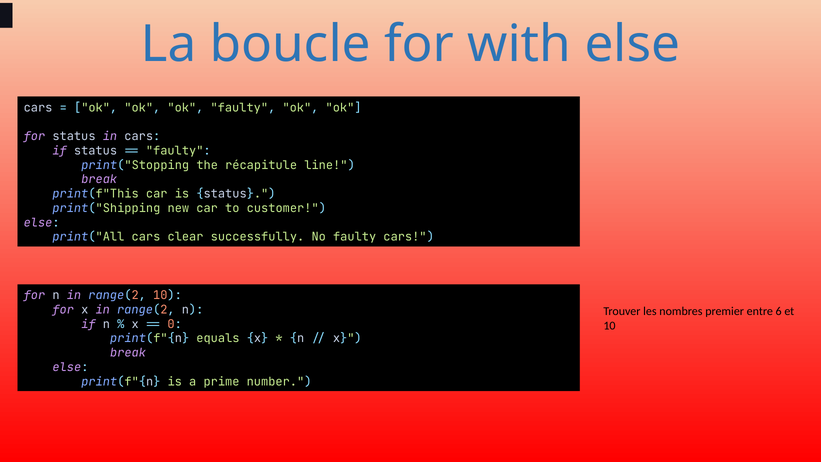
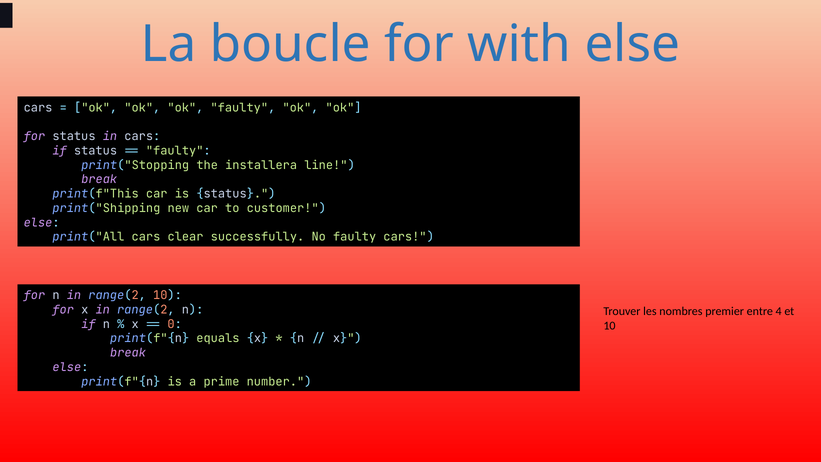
récapitule: récapitule -> installera (261, 165)
6: 6 -> 4 (779, 311)
